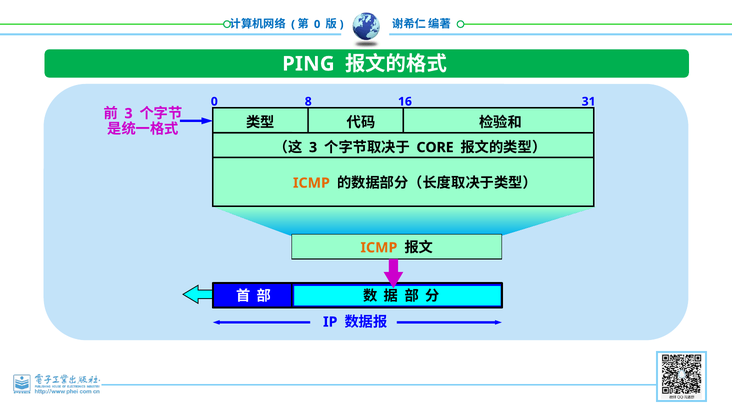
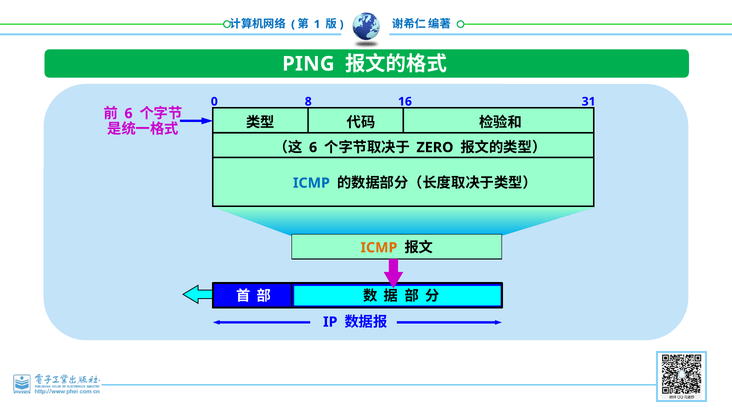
0: 0 -> 1 (317, 24)
3: 3 -> 6 (129, 113)
3: 3 -> 6 (313, 147)
CORE: CORE -> ZERO (435, 147)
ICMP colour: orange -> blue (311, 183)
